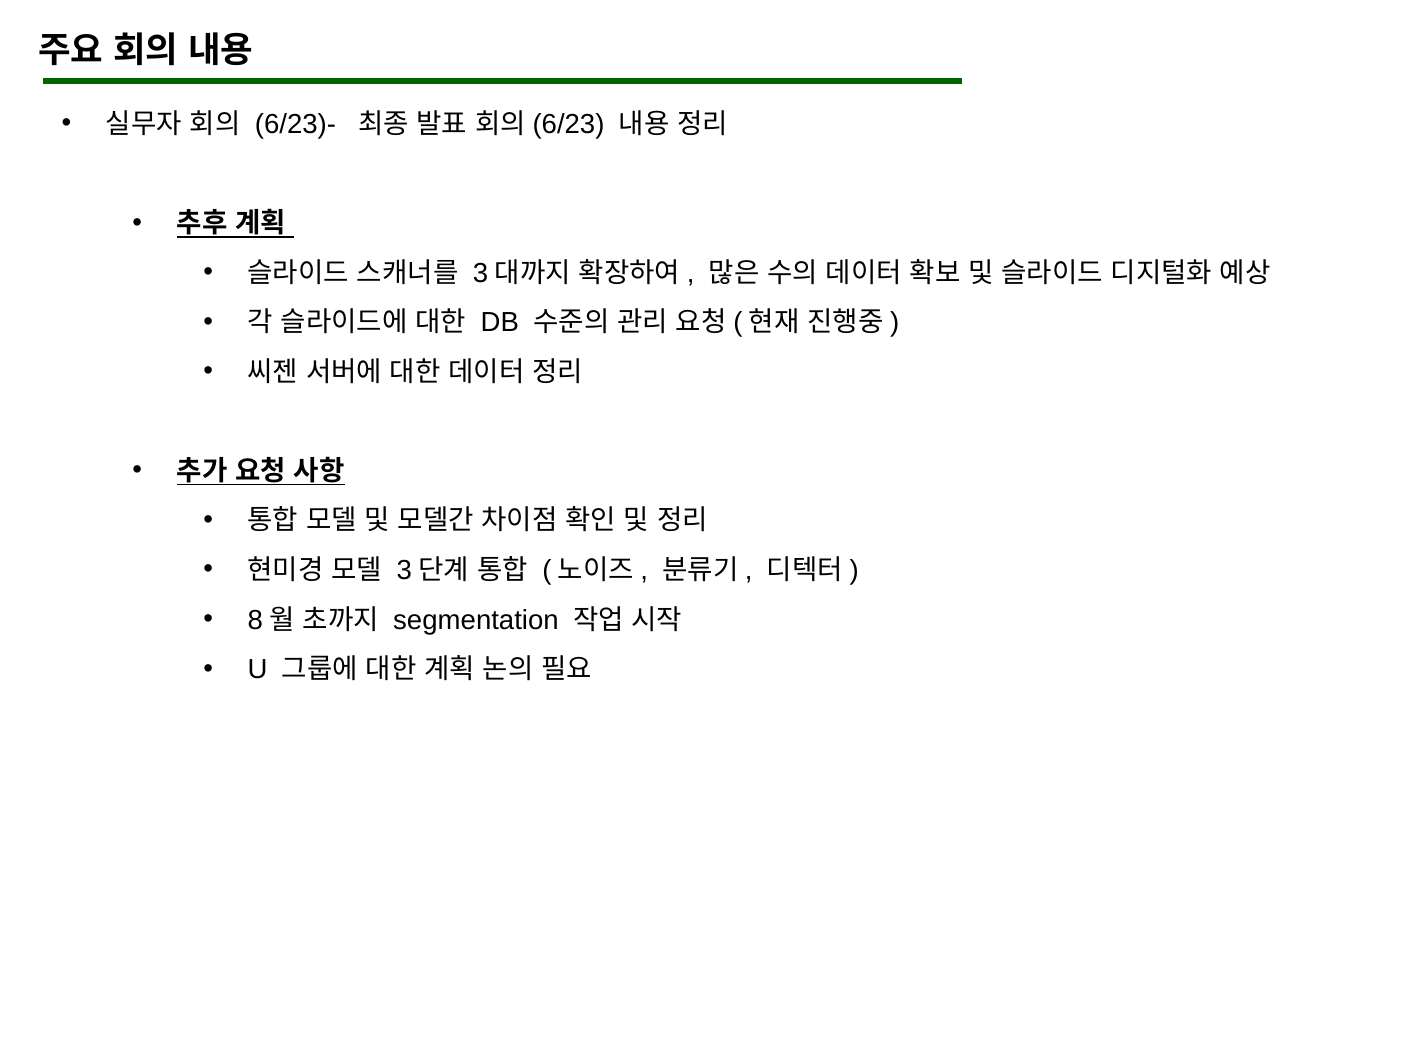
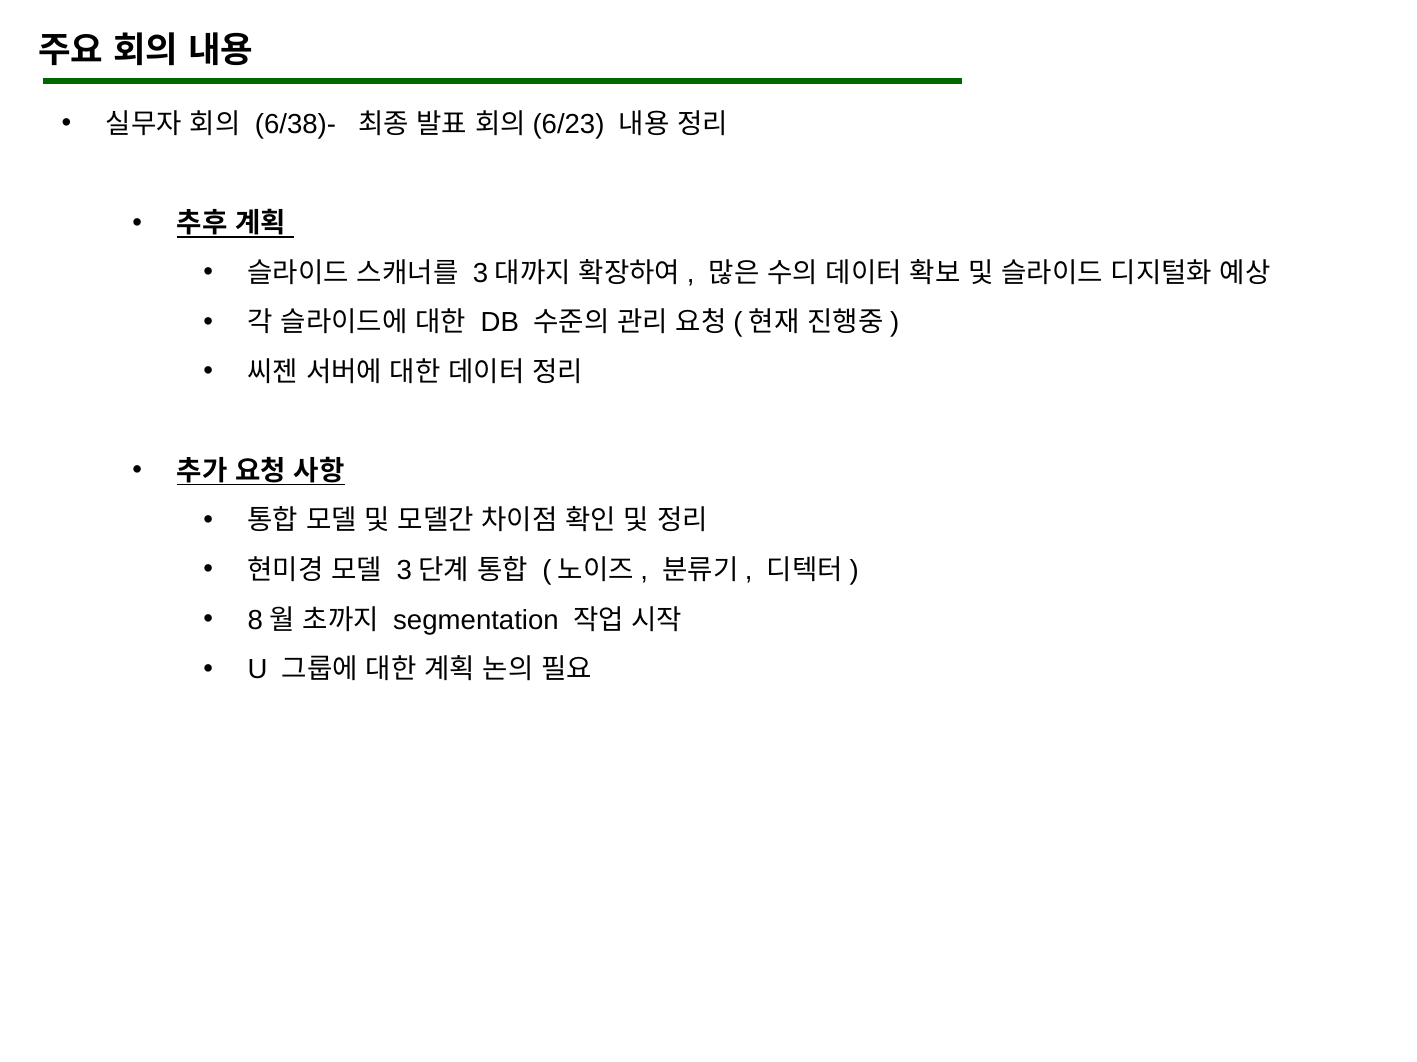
6/23)-: 6/23)- -> 6/38)- (295, 124)
